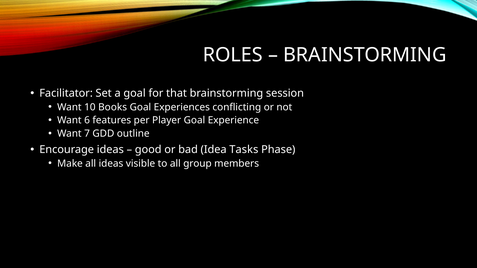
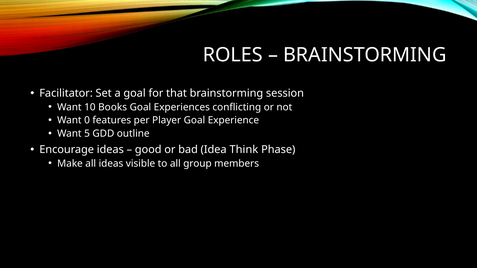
6: 6 -> 0 (87, 120)
7: 7 -> 5 (87, 134)
Tasks: Tasks -> Think (244, 150)
